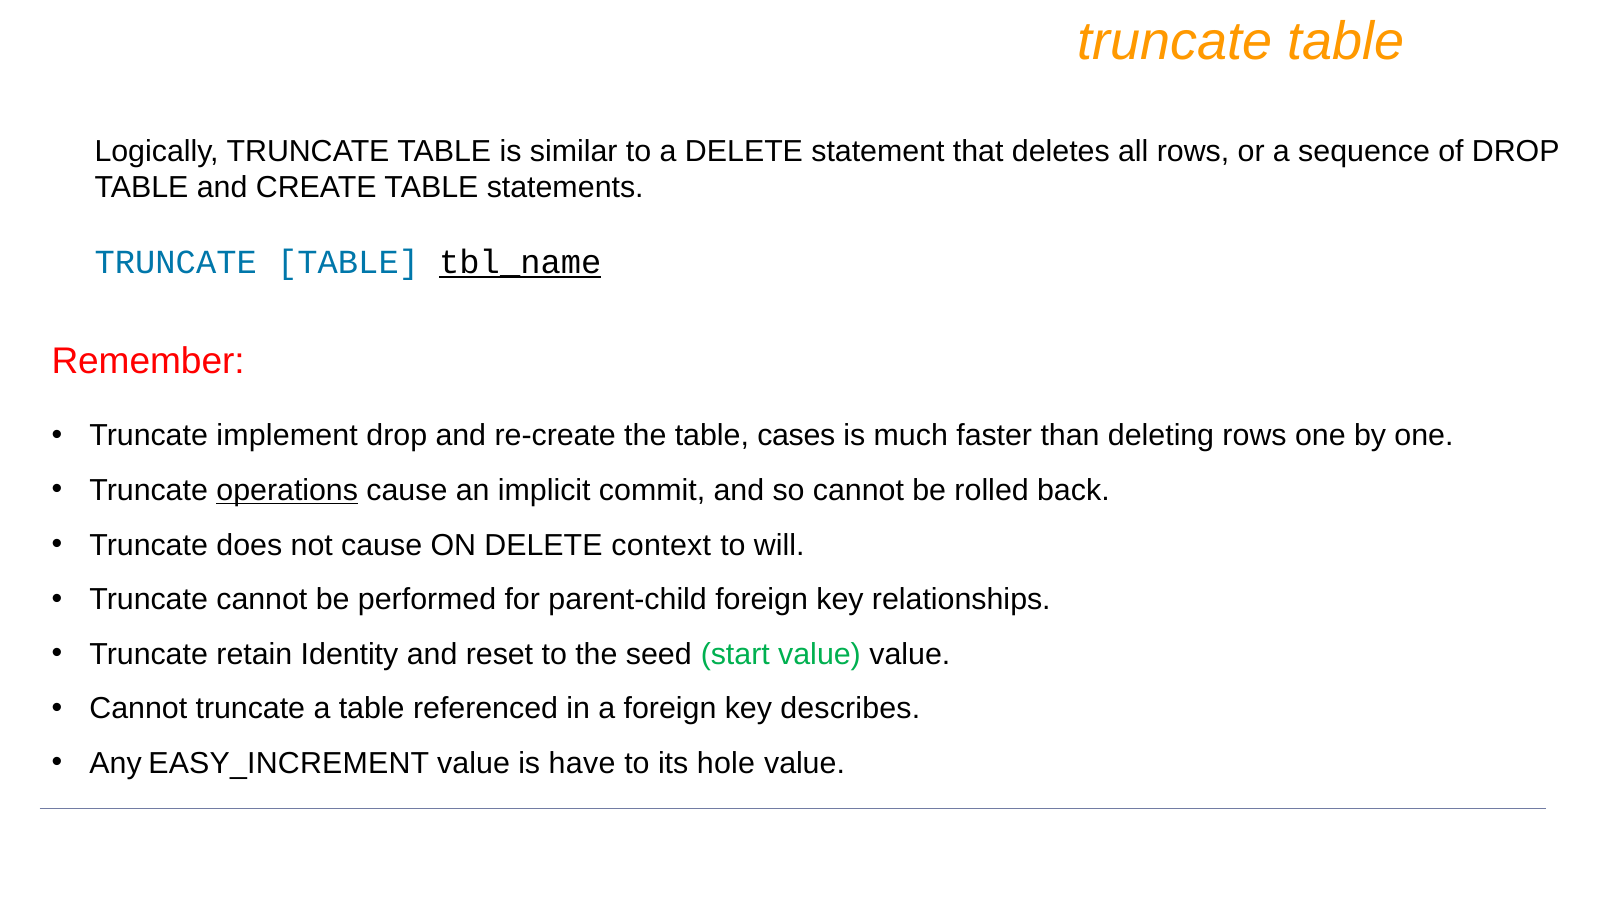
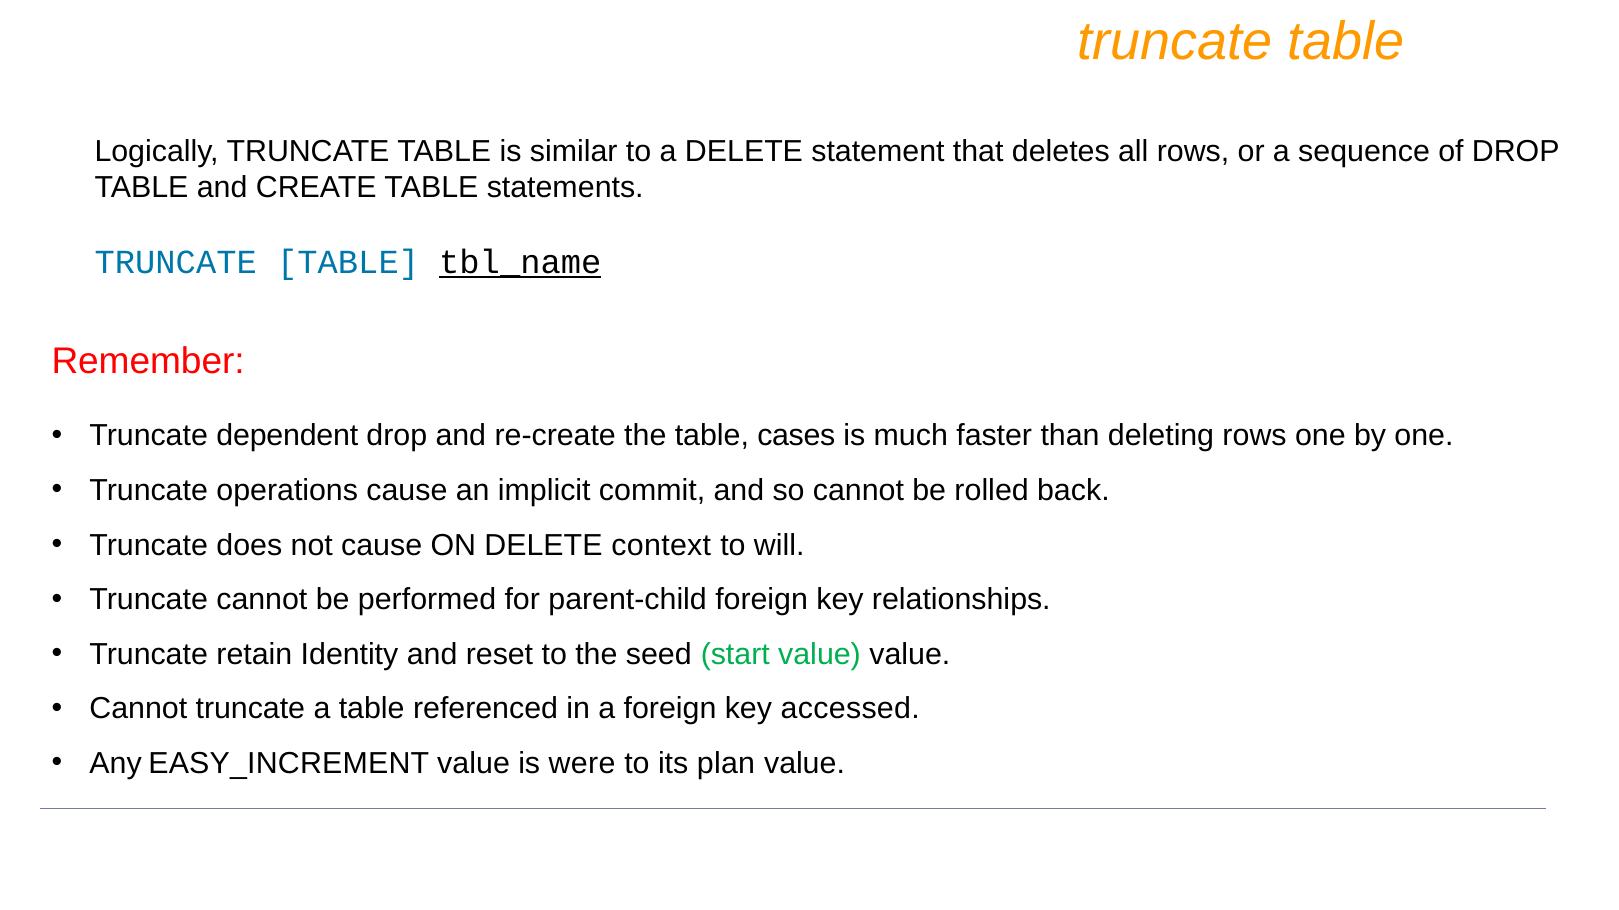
implement: implement -> dependent (287, 436)
operations underline: present -> none (287, 491)
describes: describes -> accessed (850, 709)
have: have -> were (582, 764)
hole: hole -> plan (726, 764)
